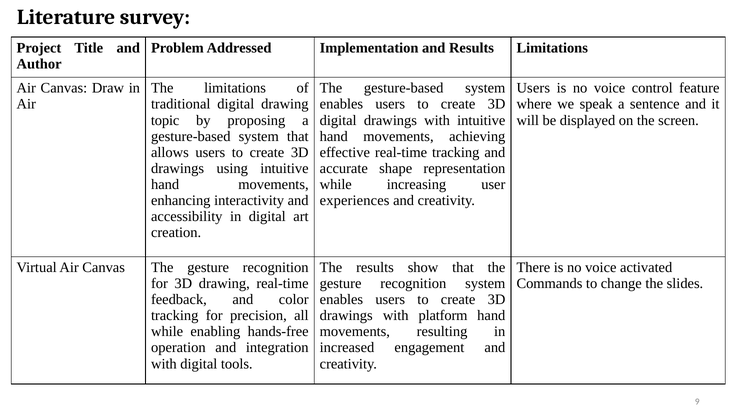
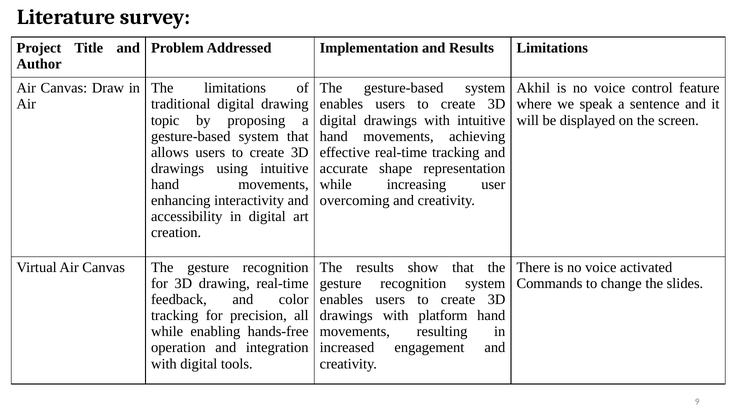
Users: Users -> Akhil (533, 88)
experiences: experiences -> overcoming (355, 201)
